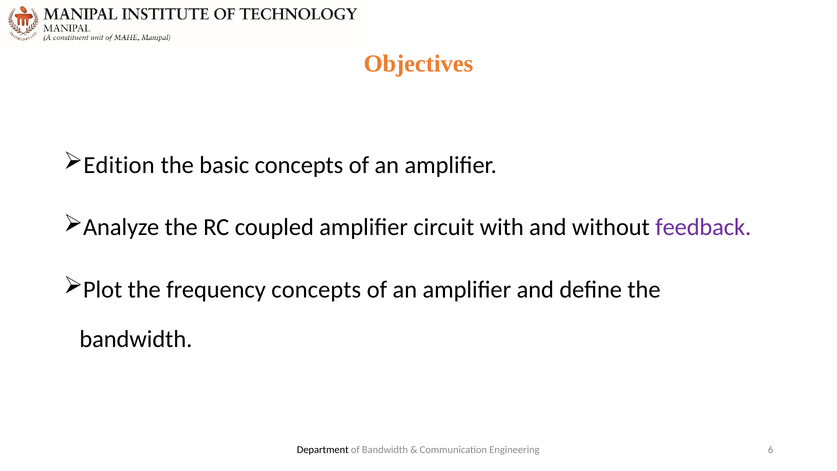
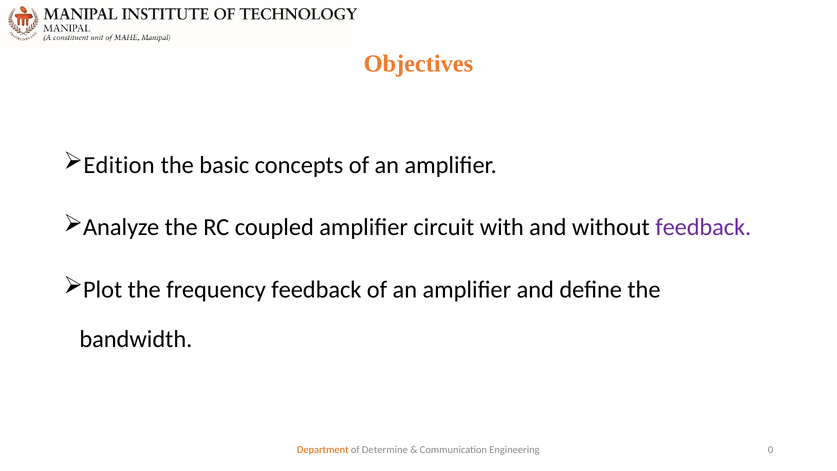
frequency concepts: concepts -> feedback (316, 289)
Department colour: black -> orange (323, 450)
of Bandwidth: Bandwidth -> Determine (385, 450)
6: 6 -> 0 (771, 450)
